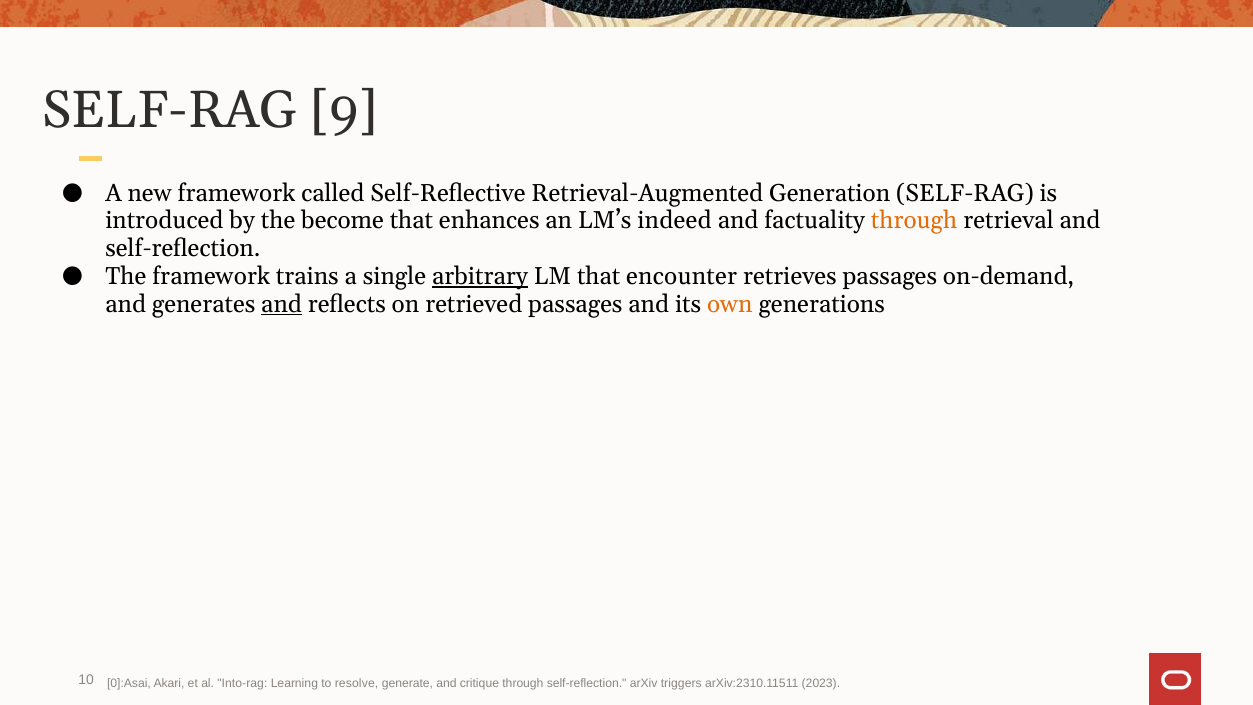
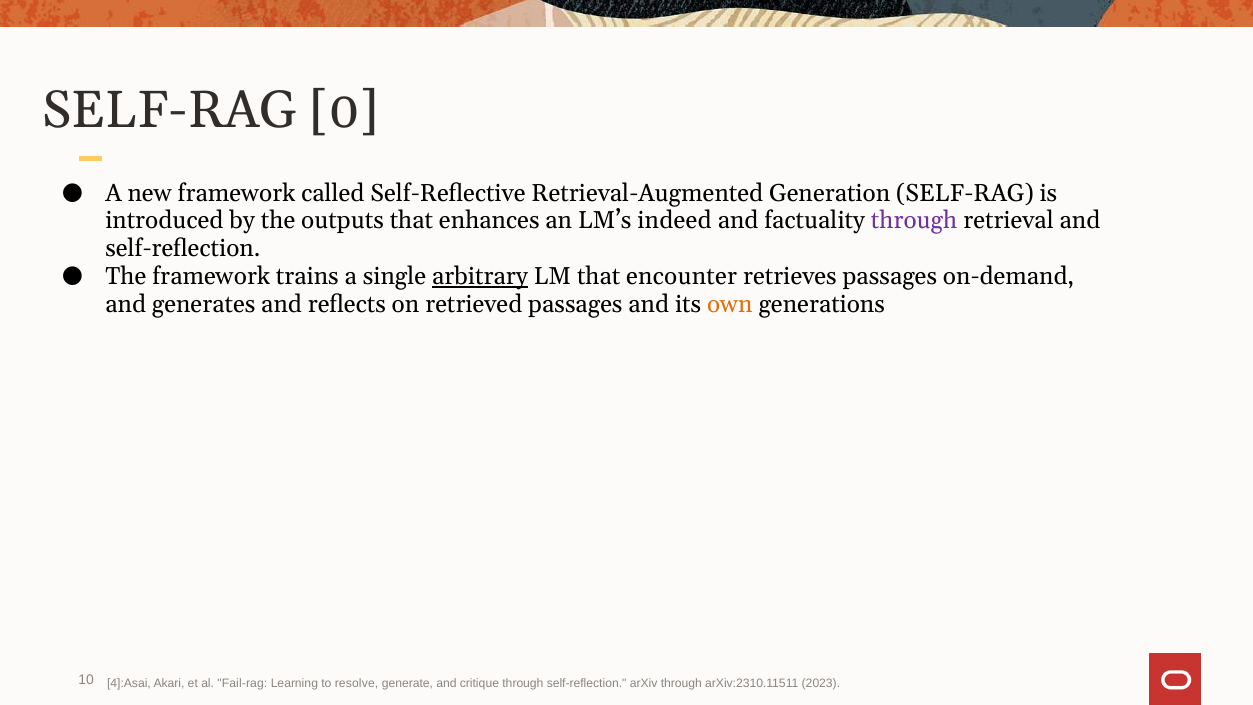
9: 9 -> 0 (344, 110)
become: become -> outputs (342, 221)
through colour: orange -> purple (914, 221)
and underline: present -> none (282, 304)
0]:Asai: 0]:Asai -> 4]:Asai (129, 684)
Into-rag: Into-rag -> Fail-rag (242, 684)
arXiv triggers: triggers -> through (681, 684)
